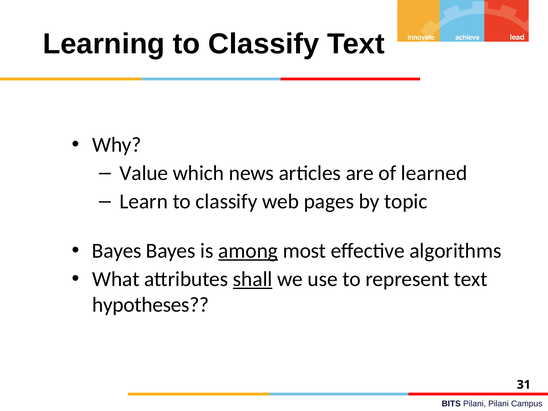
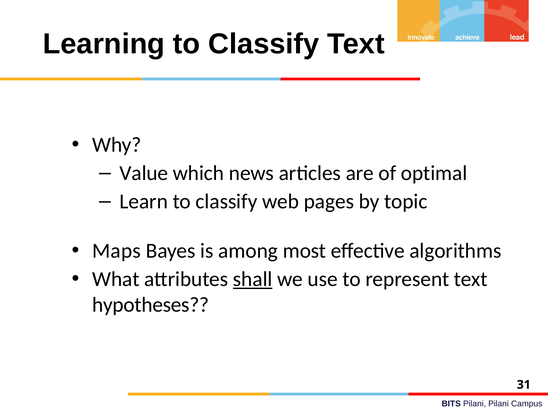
learned: learned -> optimal (434, 173)
Bayes: Bayes -> Maps (117, 251)
among underline: present -> none (248, 251)
